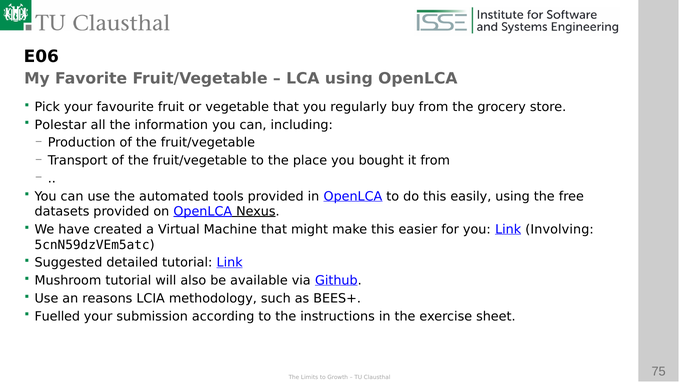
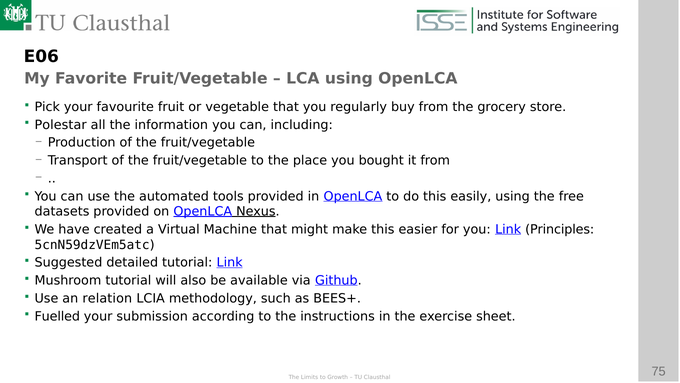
Involving: Involving -> Principles (560, 229)
reasons: reasons -> relation (107, 298)
